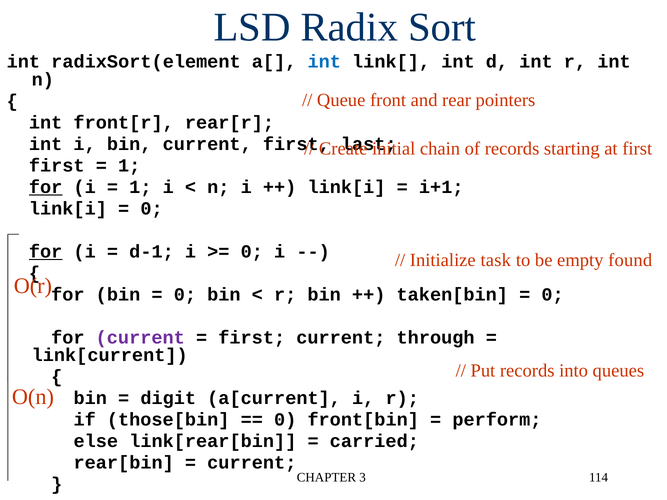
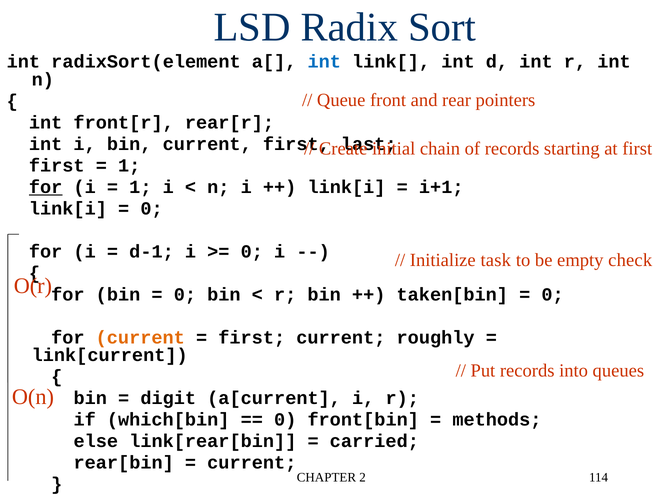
for underline: present -> none (46, 252)
found: found -> check (630, 260)
current colour: purple -> orange (140, 338)
through: through -> roughly (436, 338)
those[bin: those[bin -> which[bin (168, 420)
perform: perform -> methods (497, 420)
3: 3 -> 2 (363, 478)
